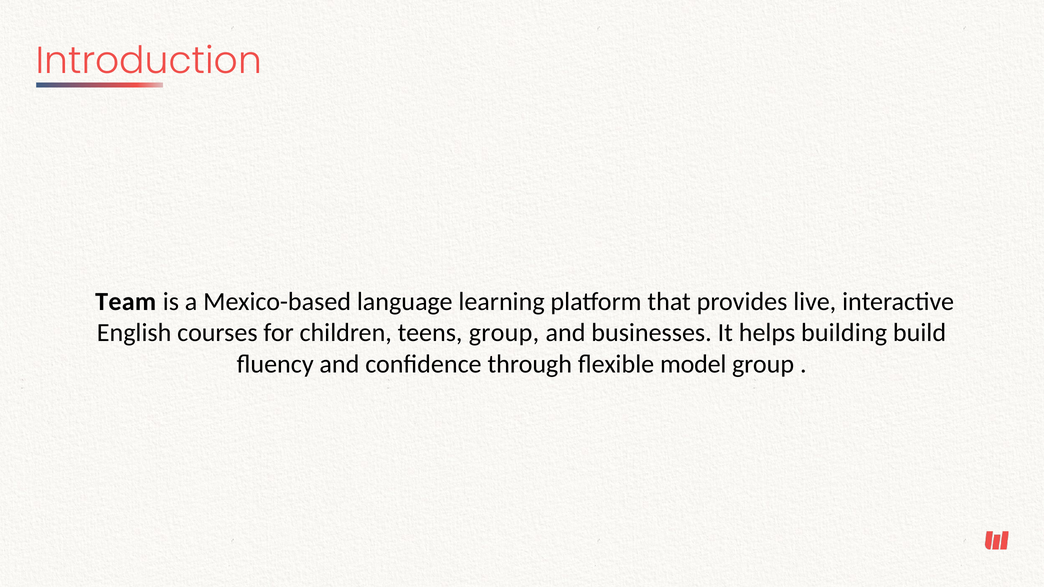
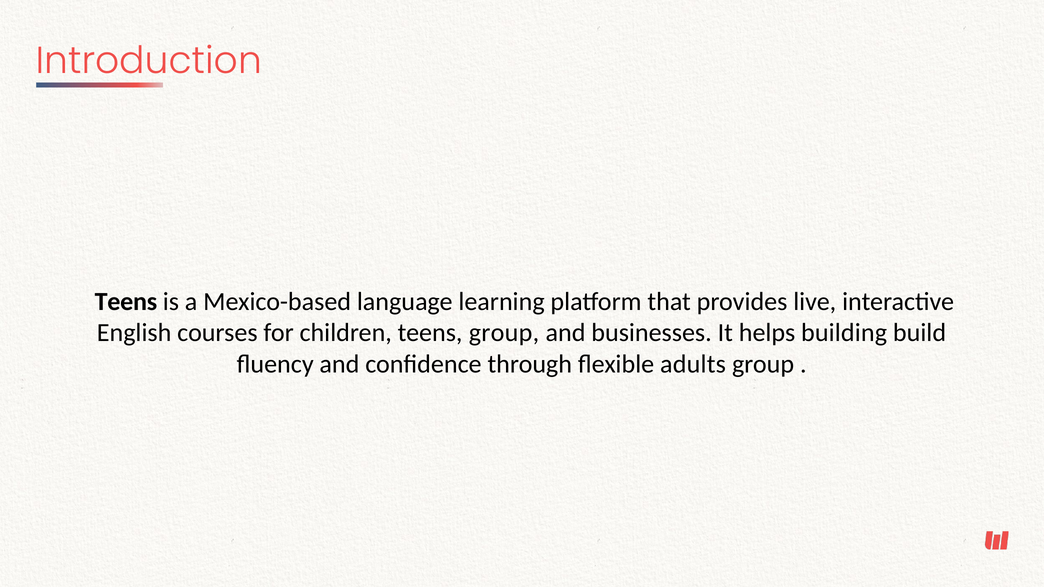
Team: Team -> Teens (126, 302)
model: model -> adults (693, 364)
